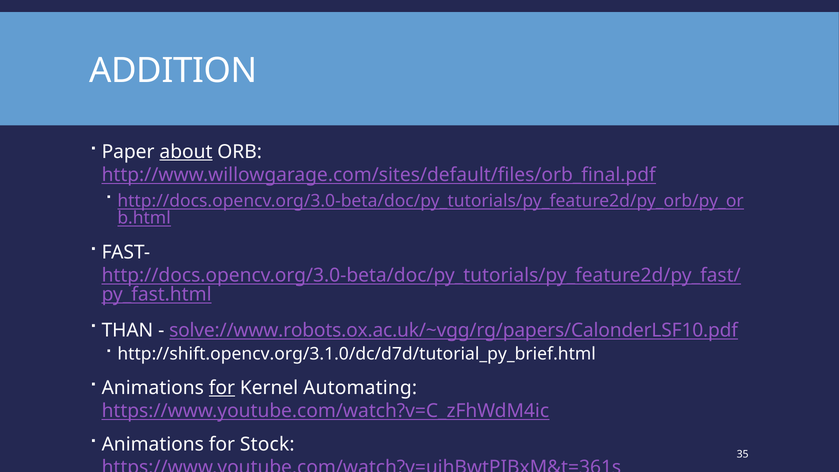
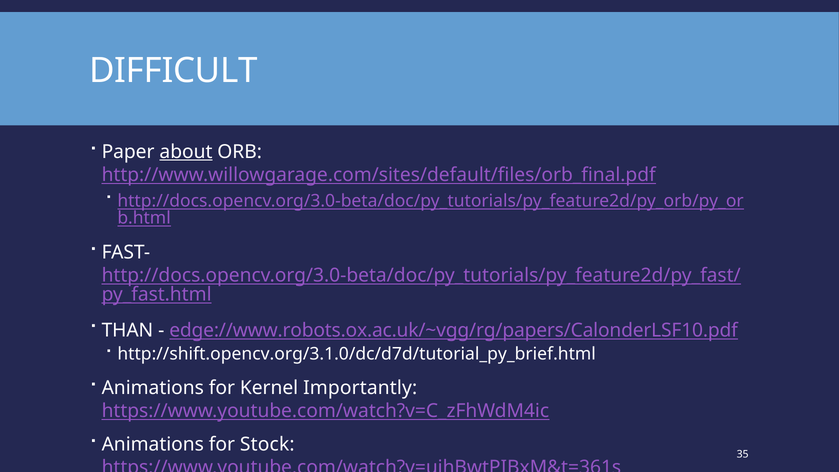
ADDITION: ADDITION -> DIFFICULT (173, 71)
solve://www.robots.ox.ac.uk/~vgg/rg/papers/CalonderLSF10.pdf: solve://www.robots.ox.ac.uk/~vgg/rg/papers/CalonderLSF10.pdf -> edge://www.robots.ox.ac.uk/~vgg/rg/papers/CalonderLSF10.pdf (454, 330)
for underline: present -> none (222, 388)
Automating: Automating -> Importantly (360, 388)
